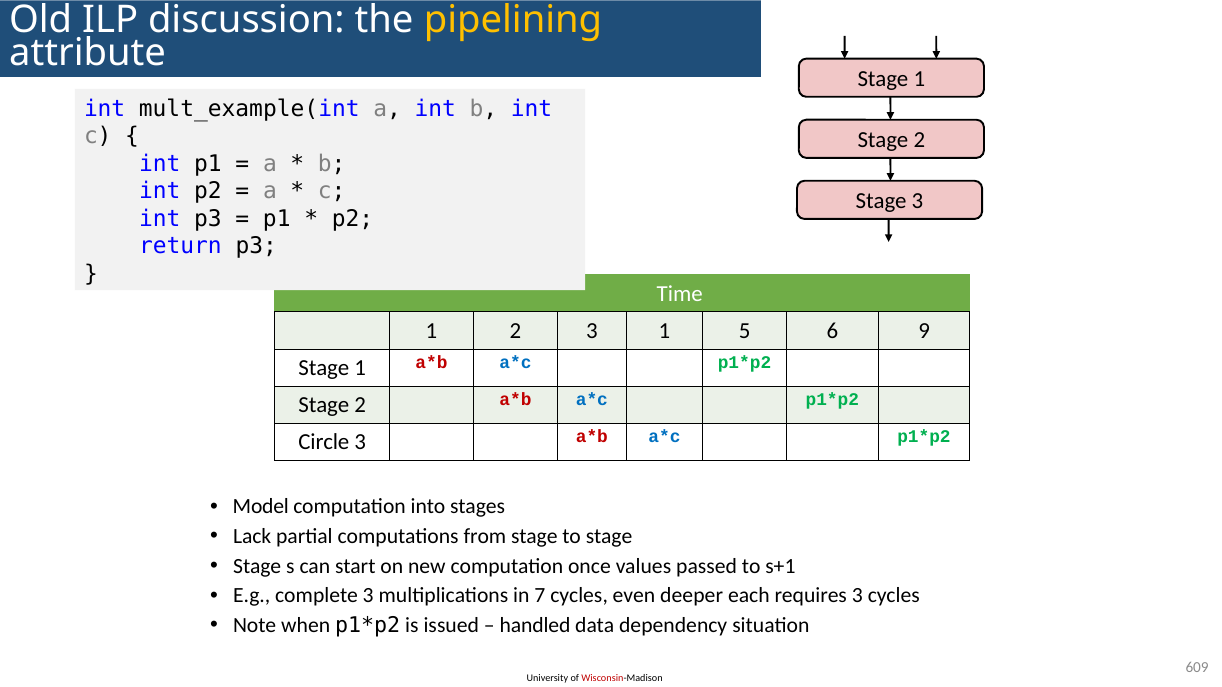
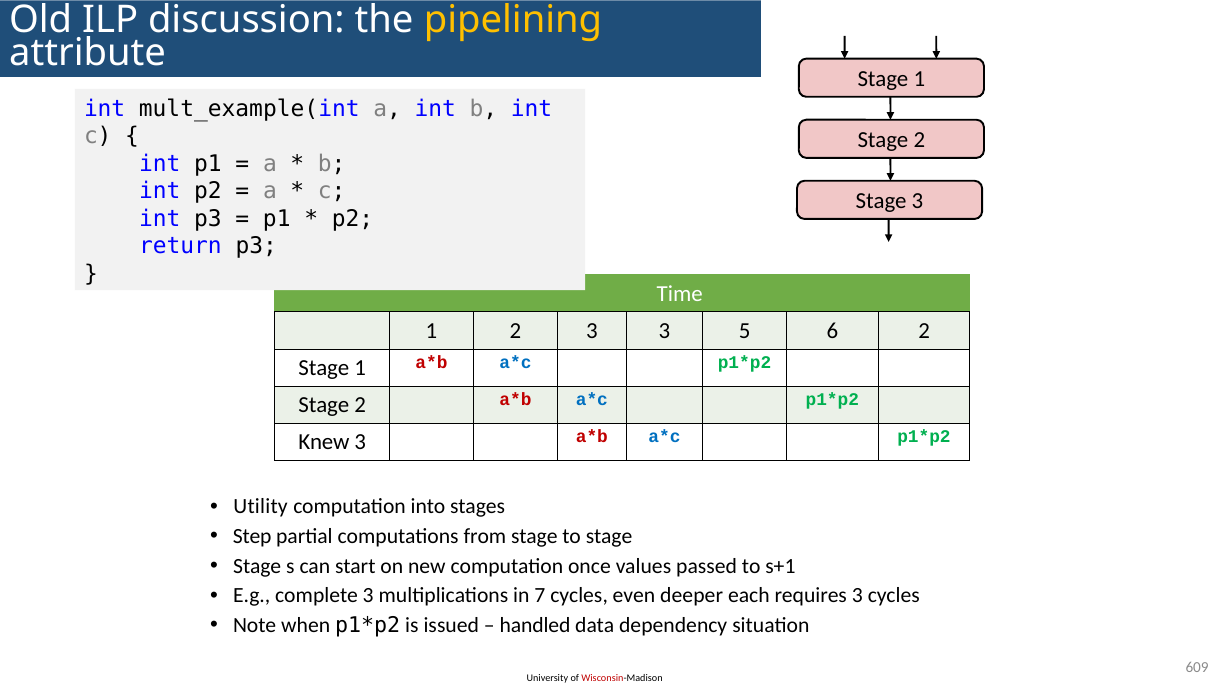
3 1: 1 -> 3 (664, 331)
6 9: 9 -> 2 (924, 331)
Circle: Circle -> Knew (324, 442)
Model: Model -> Utility (261, 507)
Lack: Lack -> Step (252, 537)
